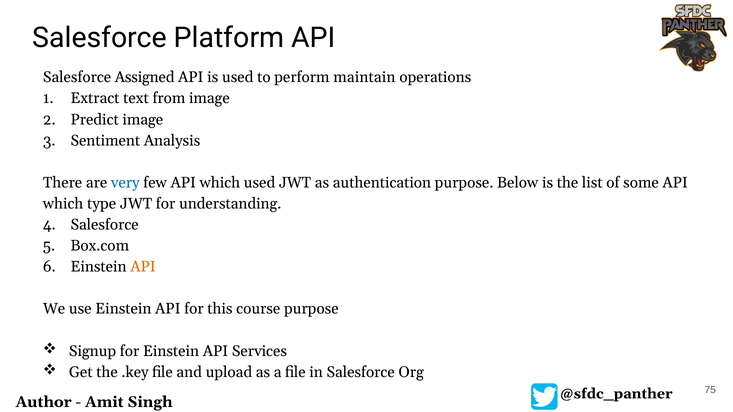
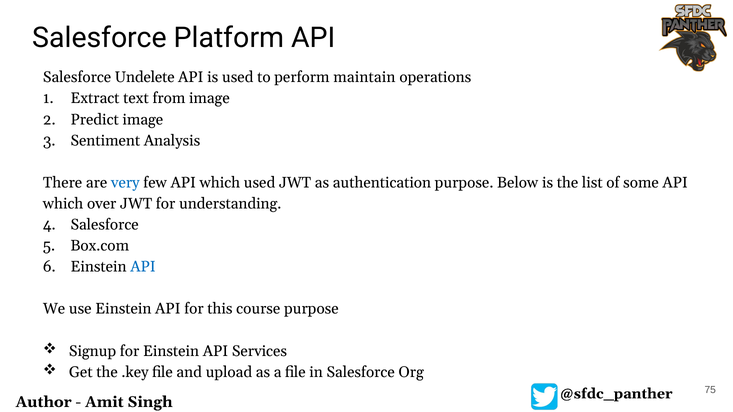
Assigned: Assigned -> Undelete (145, 77)
type: type -> over (102, 204)
API colour: orange -> blue (143, 267)
